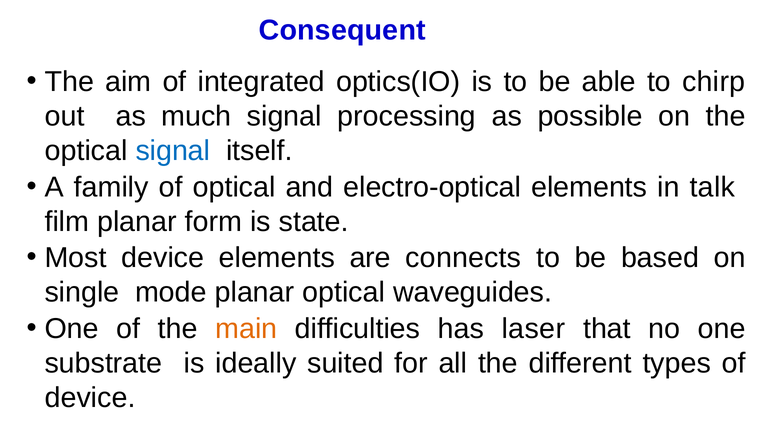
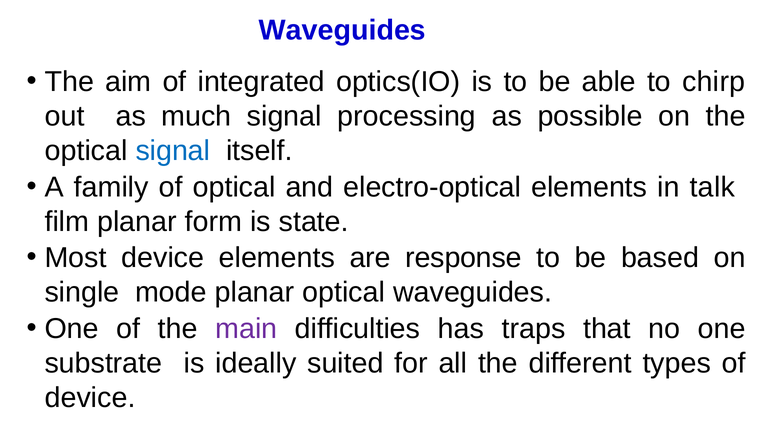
Consequent: Consequent -> Waveguides (342, 30)
connects: connects -> response (464, 257)
main colour: orange -> purple (246, 328)
laser: laser -> traps (534, 328)
